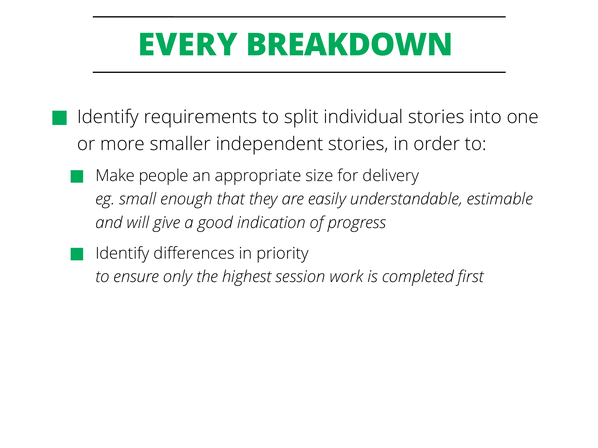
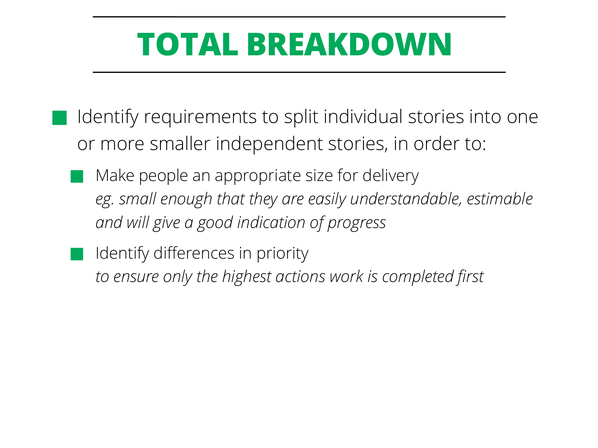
EVERY: EVERY -> TOTAL (188, 45)
session: session -> actions (300, 277)
